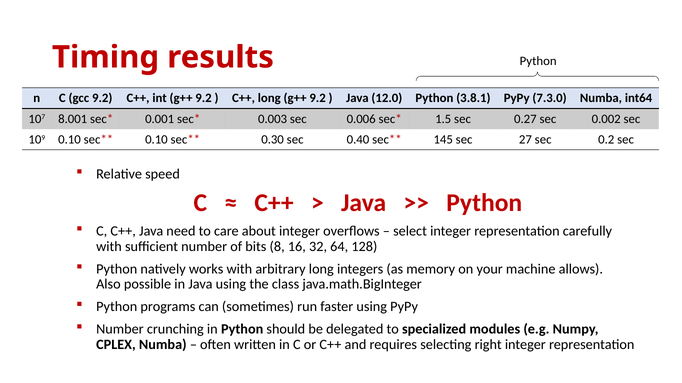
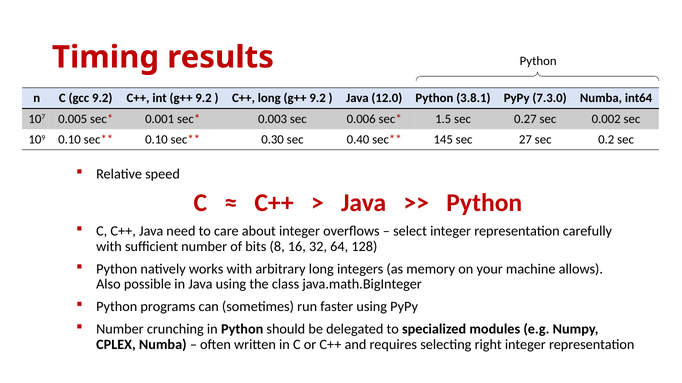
8.001: 8.001 -> 0.005 (73, 119)
